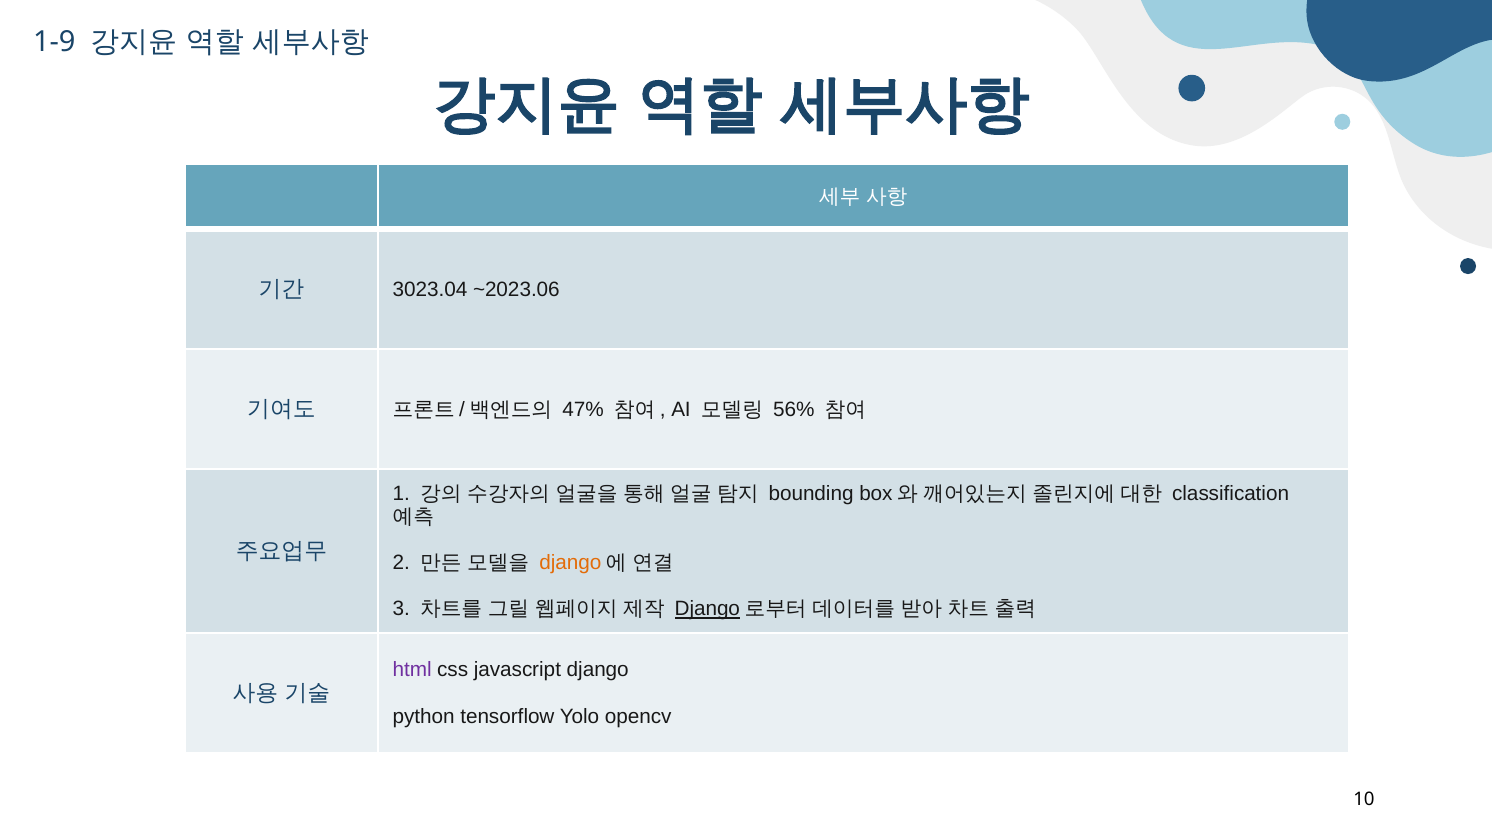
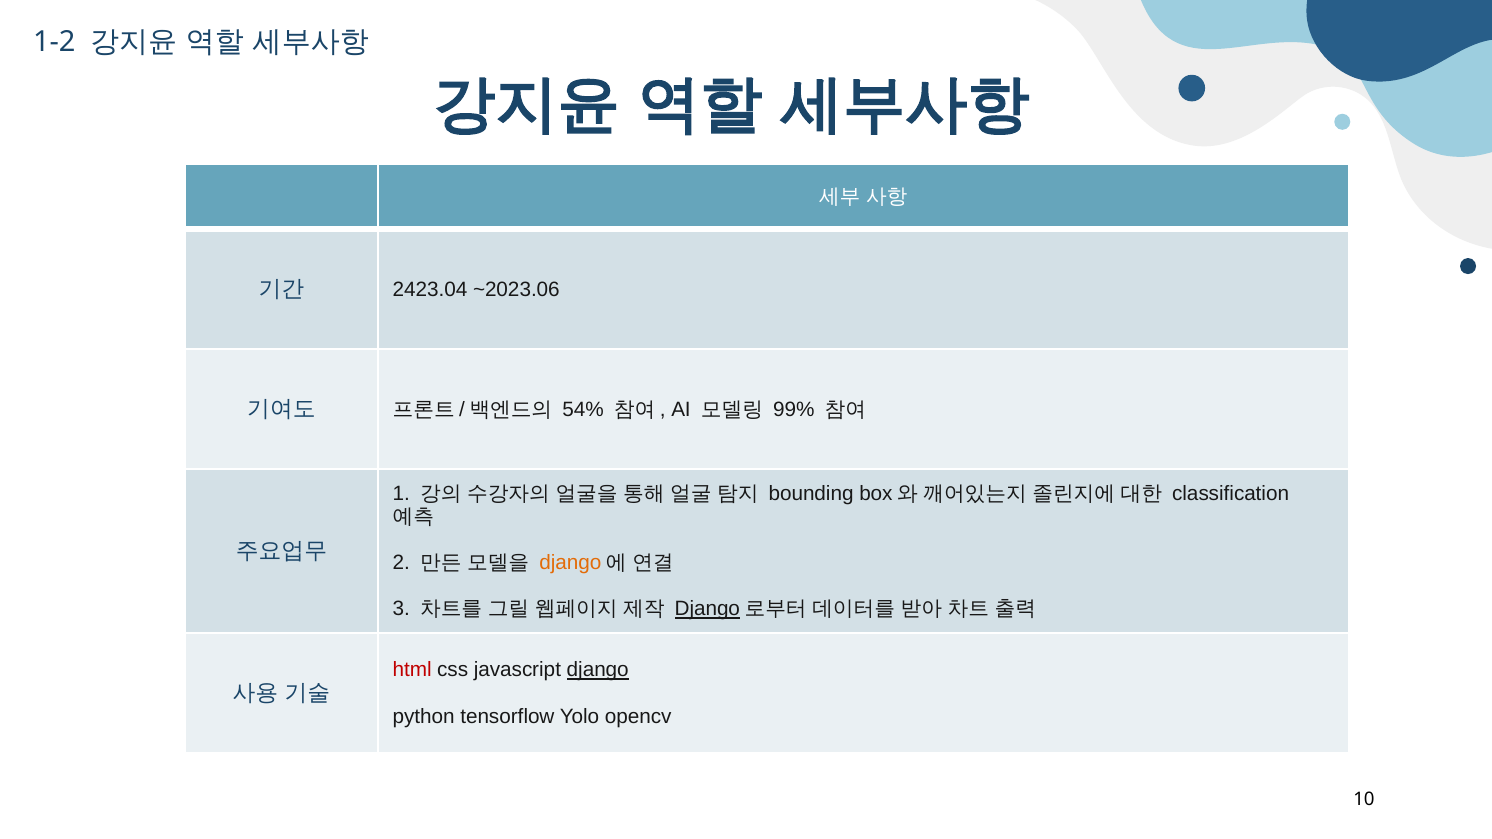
1-9: 1-9 -> 1-2 (54, 42)
3023.04: 3023.04 -> 2423.04 (430, 289)
47%: 47% -> 54% (583, 409)
56%: 56% -> 99% (794, 409)
html colour: purple -> red (412, 670)
django underline: none -> present (598, 670)
